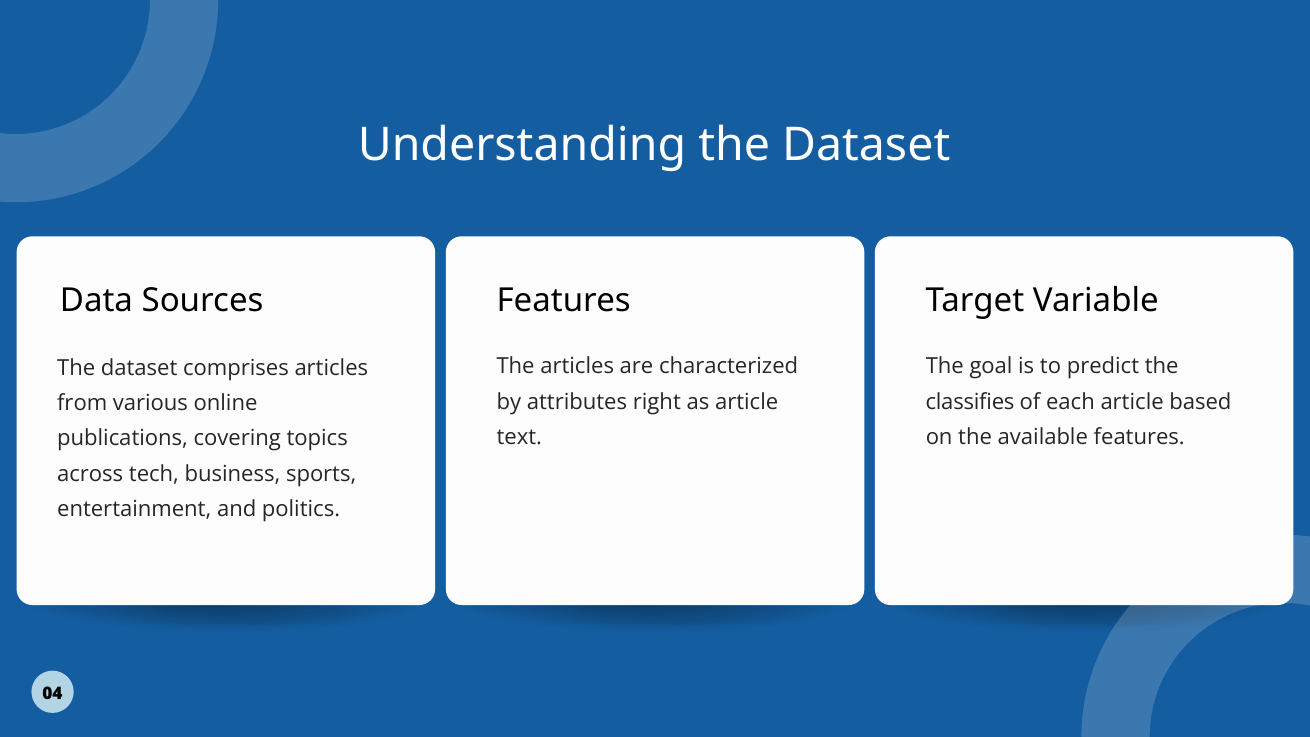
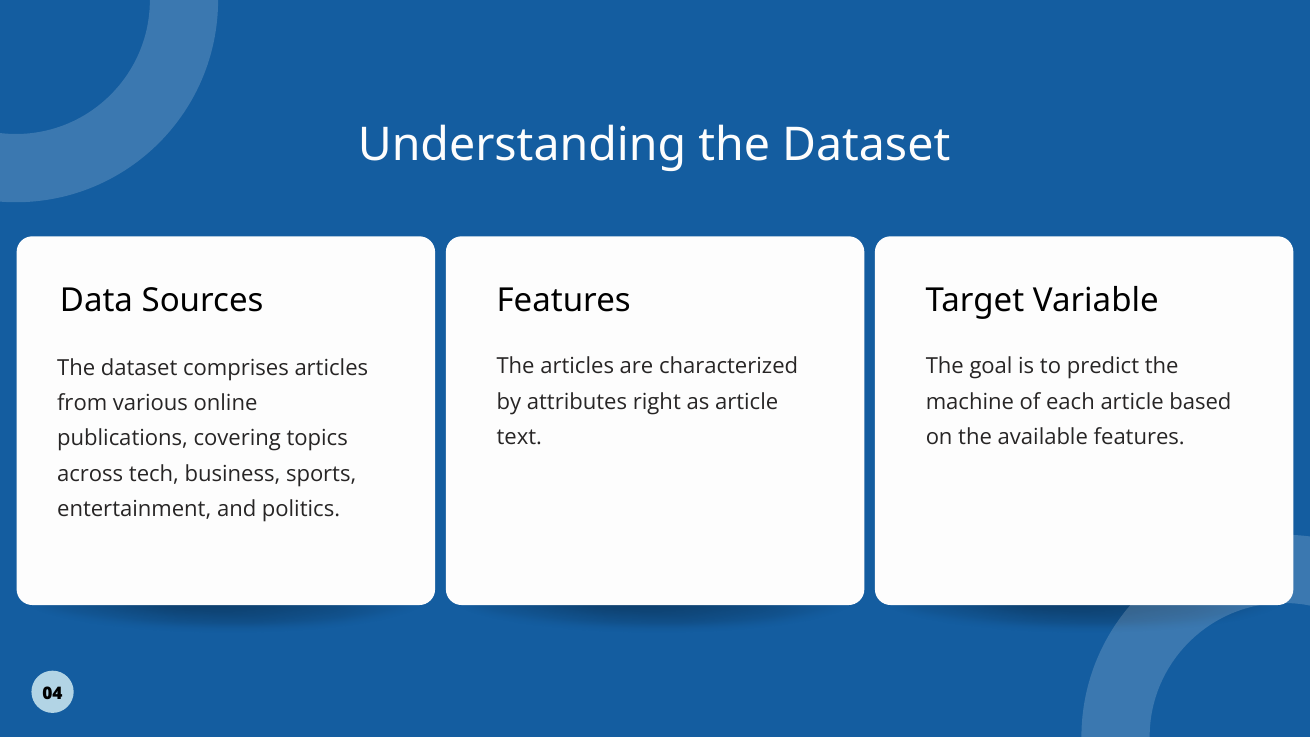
classifies: classifies -> machine (970, 402)
